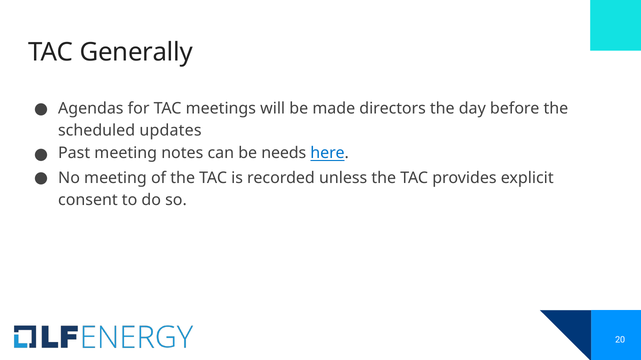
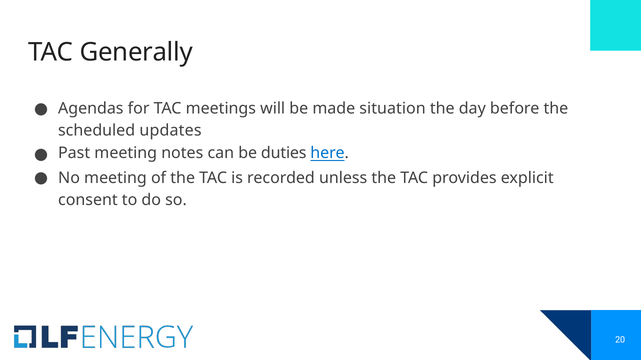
directors: directors -> situation (393, 109)
needs: needs -> duties (284, 153)
